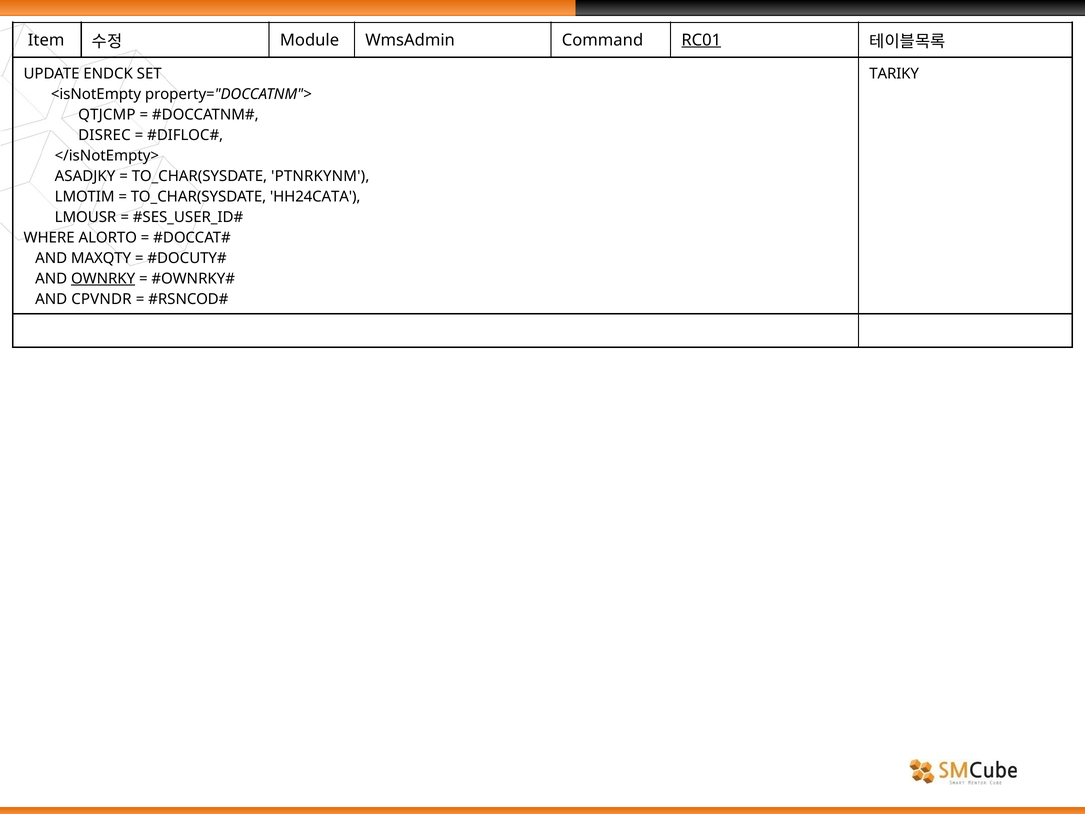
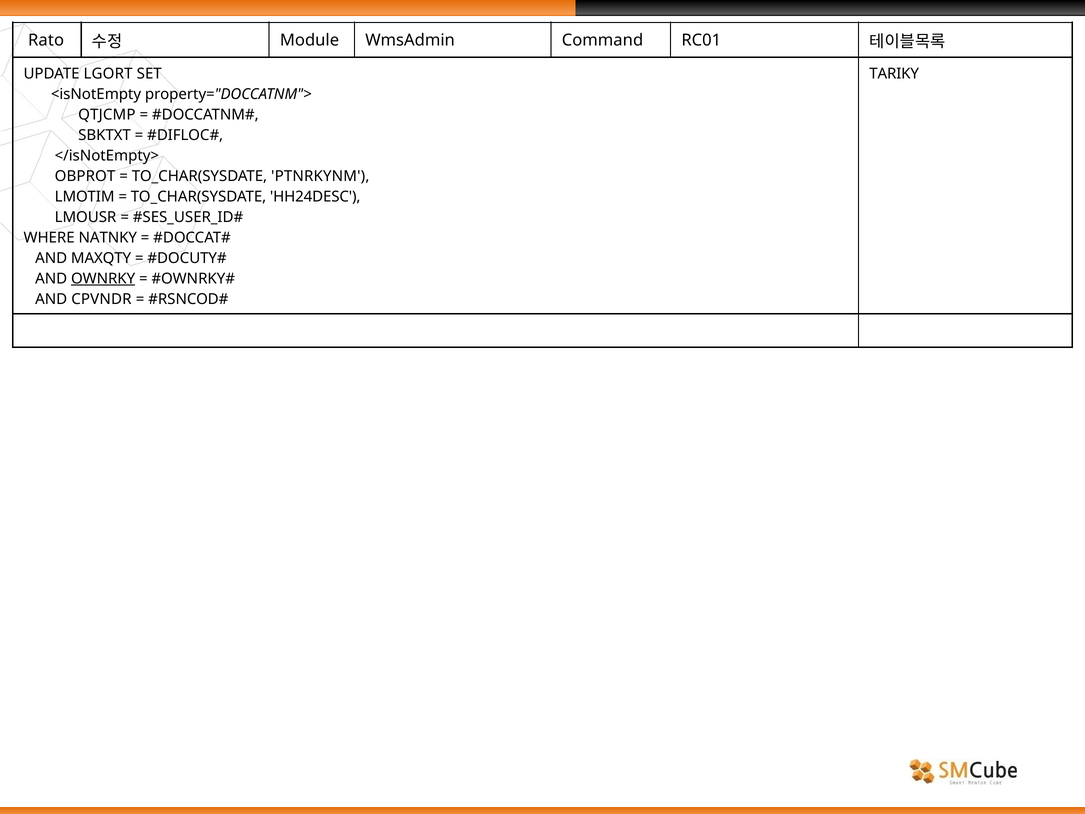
Item: Item -> Rato (46, 40)
RC01 underline: present -> none (701, 40)
ENDCK: ENDCK -> LGORT (108, 74)
DISREC: DISREC -> SBKTXT (105, 135)
ASADJKY: ASADJKY -> OBPROT (85, 176)
HH24CATA: HH24CATA -> HH24DESC (315, 197)
ALORTO: ALORTO -> NATNKY (108, 238)
